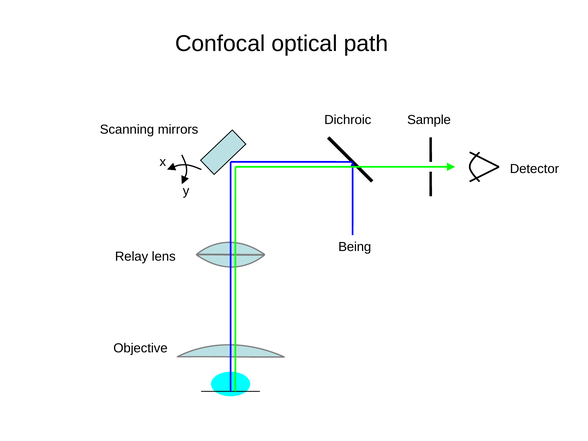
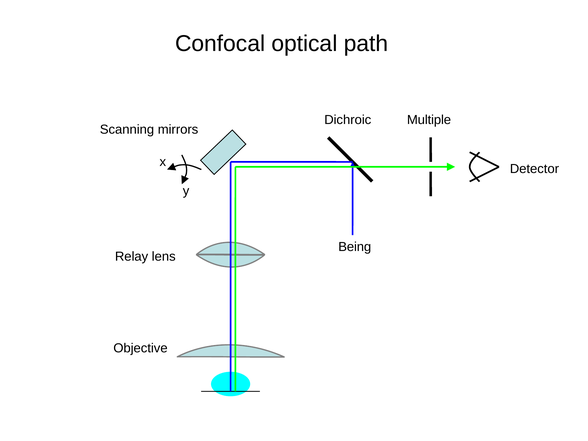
Sample: Sample -> Multiple (429, 120)
